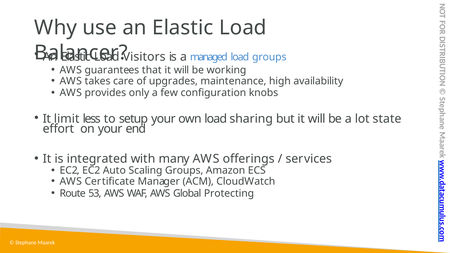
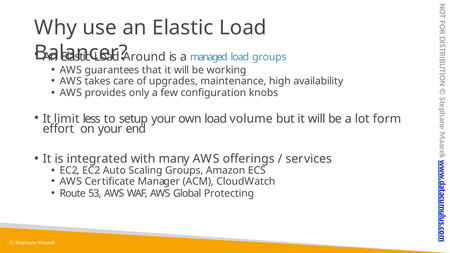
Visitors: Visitors -> Around (144, 57)
sharing: sharing -> volume (251, 119)
state: state -> form (387, 119)
